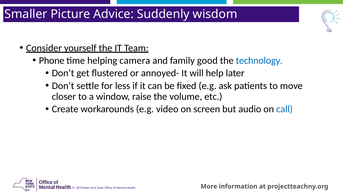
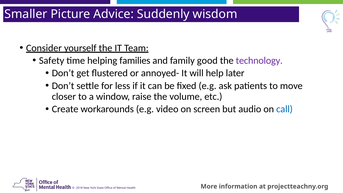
Phone: Phone -> Safety (52, 61)
camera: camera -> families (135, 61)
technology colour: blue -> purple (259, 61)
